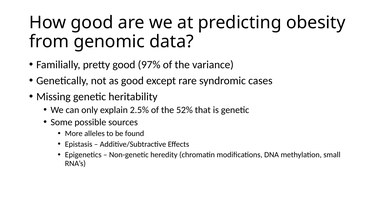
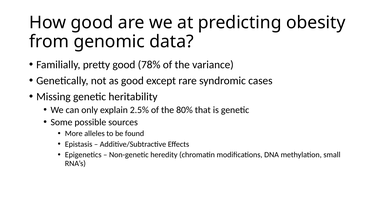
97%: 97% -> 78% (149, 65)
52%: 52% -> 80% (184, 110)
